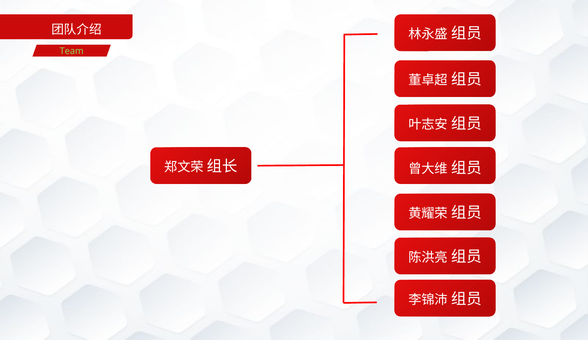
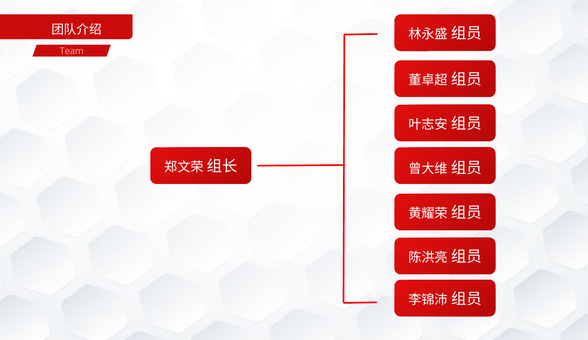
Team colour: light green -> pink (72, 51)
